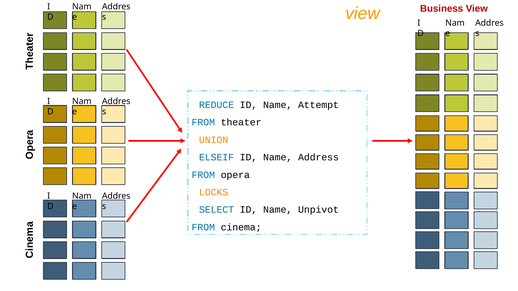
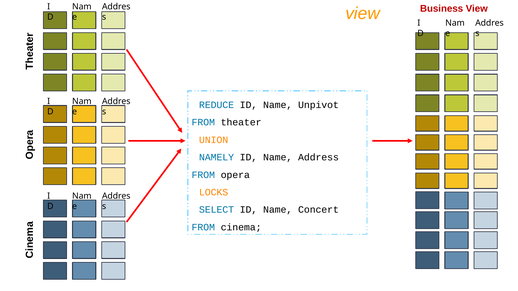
Attempt: Attempt -> Unpivot (318, 105)
ELSEIF: ELSEIF -> NAMELY (217, 158)
Unpivot: Unpivot -> Concert (318, 210)
